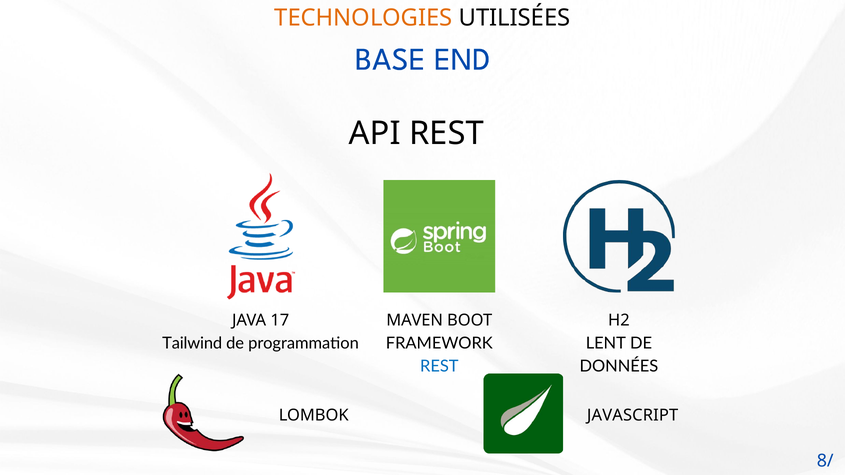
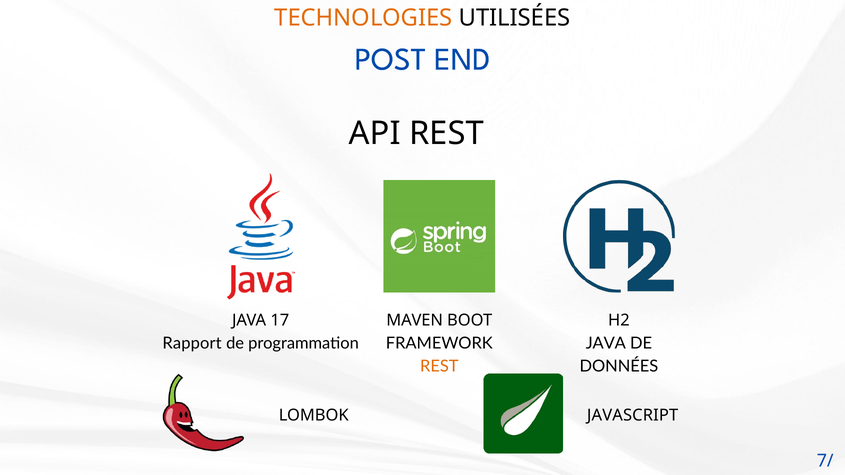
BASE: BASE -> POST (390, 59)
Tailwind: Tailwind -> Rapport (192, 344)
LENT: LENT -> JAVA (606, 344)
REST colour: blue -> orange (439, 367)
8/: 8/ -> 7/ (825, 461)
